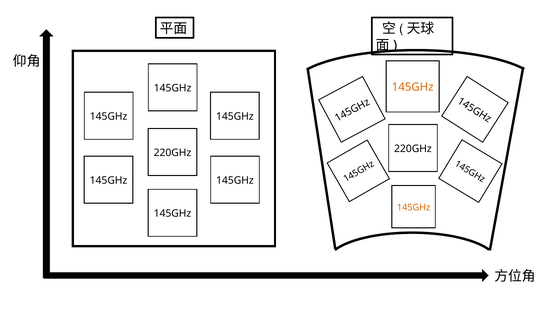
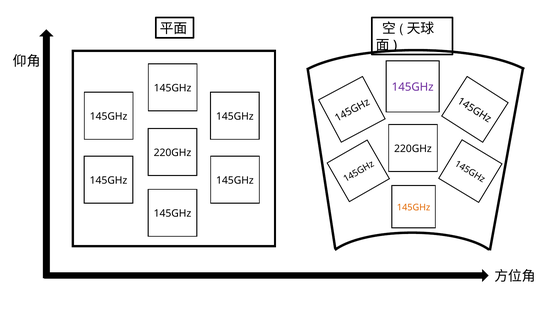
145GHz colour: orange -> purple (413, 87)
